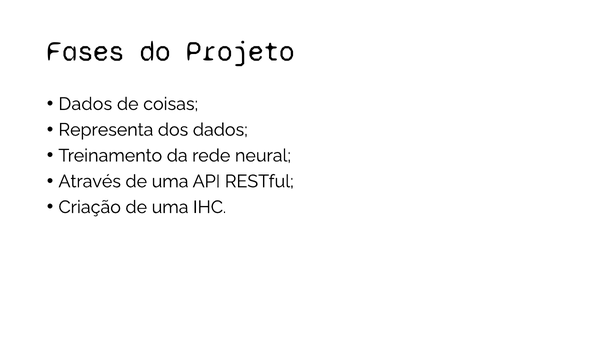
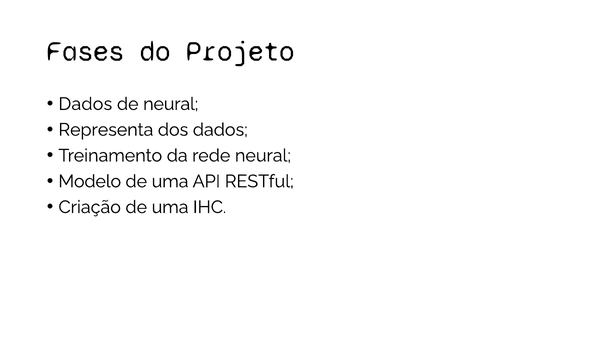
de coisas: coisas -> neural (171, 104)
Através: Através -> Modelo (90, 181)
